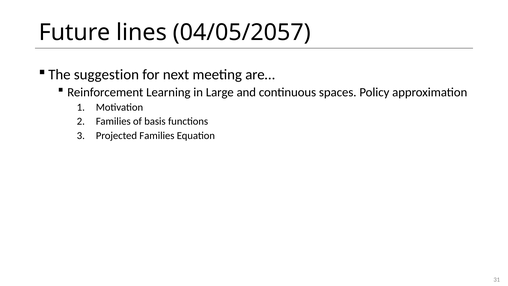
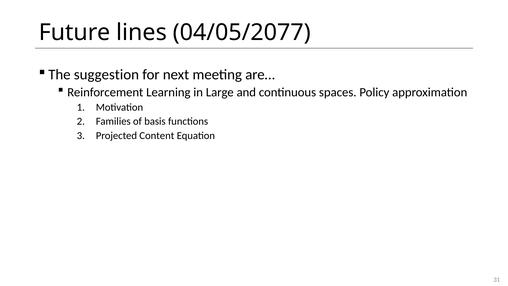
04/05/2057: 04/05/2057 -> 04/05/2077 (242, 33)
Projected Families: Families -> Content (157, 135)
